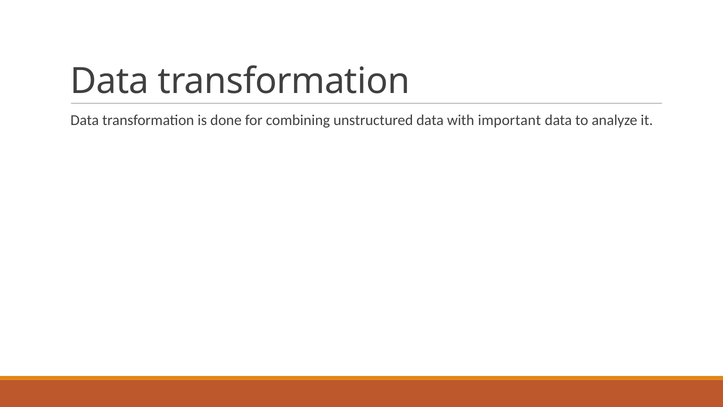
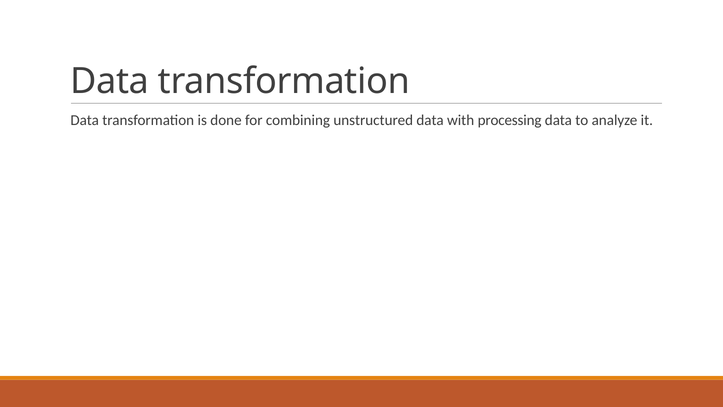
important: important -> processing (510, 120)
